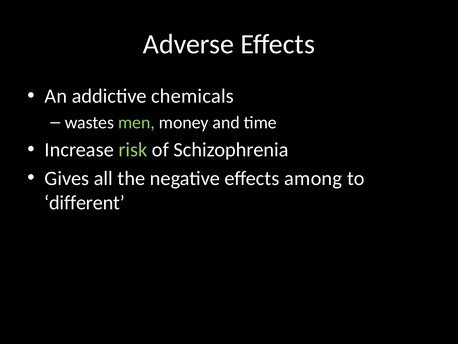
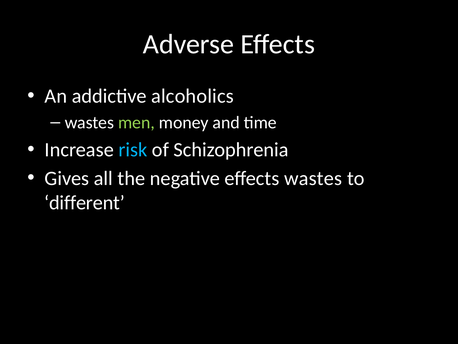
chemicals: chemicals -> alcoholics (193, 96)
risk colour: light green -> light blue (133, 150)
effects among: among -> wastes (313, 178)
